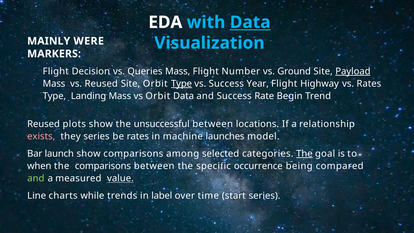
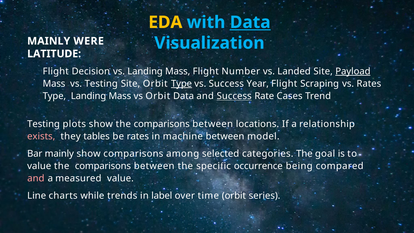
EDA colour: white -> yellow (165, 22)
MARKERS: MARKERS -> LATITUDE (54, 54)
vs Queries: Queries -> Landing (145, 71)
Ground: Ground -> Landed (294, 71)
vs Reused: Reused -> Testing (101, 84)
Highway: Highway -> Scraping (320, 84)
Success underline: none -> present (234, 96)
Begin: Begin -> Cases (290, 96)
Reused: Reused -> Testing (44, 124)
show the unsuccessful: unsuccessful -> comparisons (162, 124)
they series: series -> tables (97, 136)
machine launches: launches -> between (225, 136)
Bar launch: launch -> mainly (59, 154)
The underline: present -> none (304, 154)
when: when -> value (39, 166)
and colour: light green -> pink (36, 178)
value underline: present -> none (120, 178)
time start: start -> orbit (234, 196)
